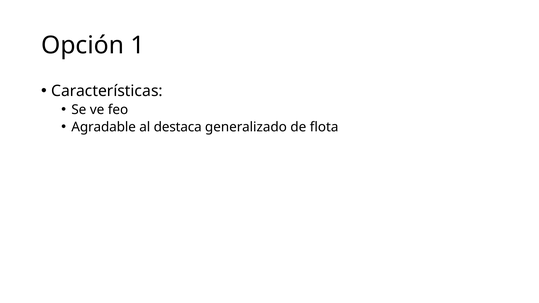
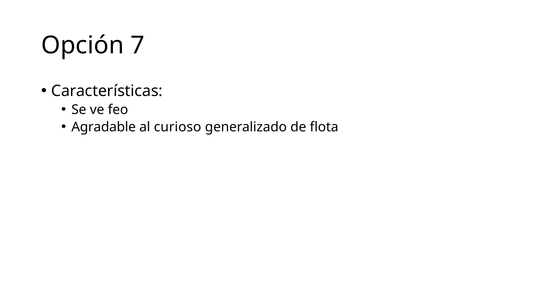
1: 1 -> 7 (137, 45)
destaca: destaca -> curioso (178, 127)
